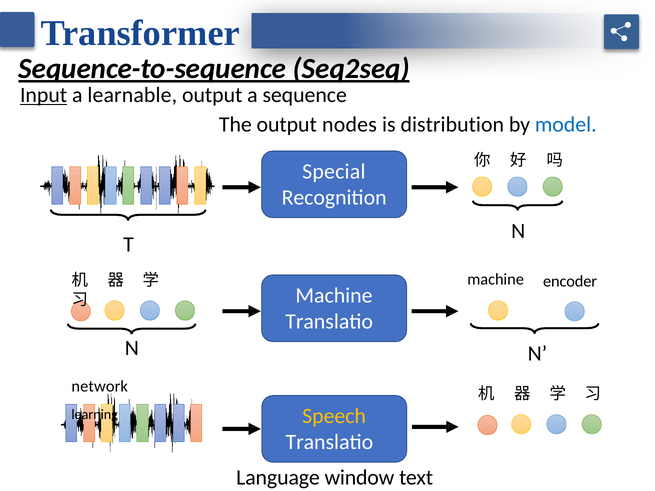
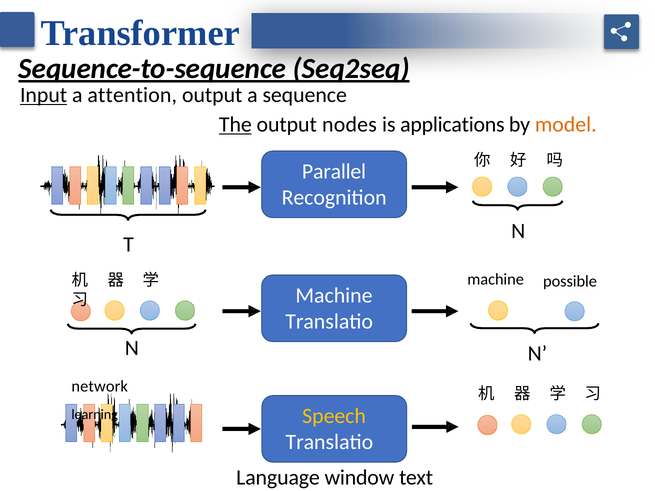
learnable: learnable -> attention (132, 95)
The underline: none -> present (235, 125)
distribution: distribution -> applications (452, 125)
model colour: blue -> orange (566, 125)
Special: Special -> Parallel (334, 172)
encoder: encoder -> possible (570, 281)
